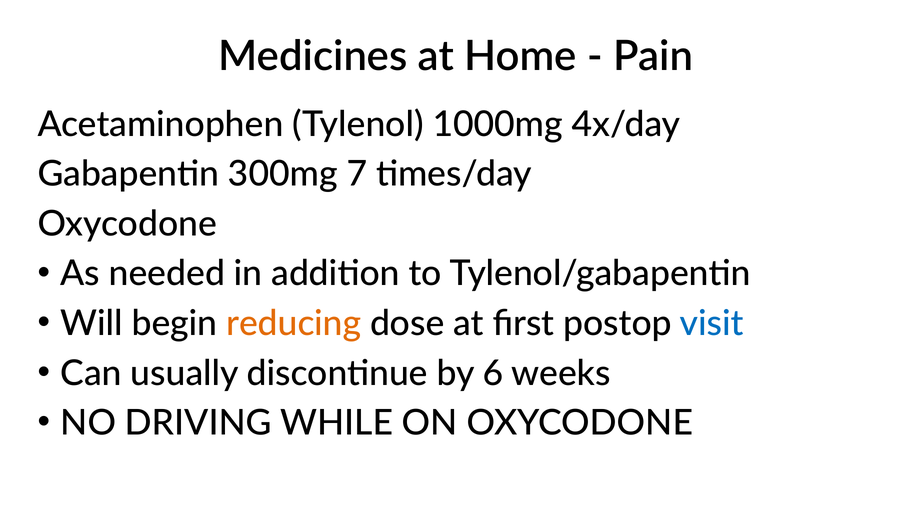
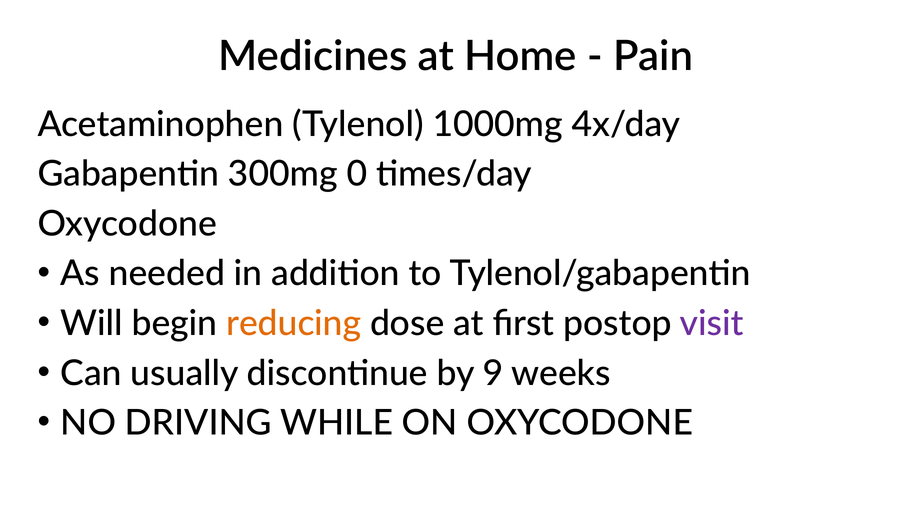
7: 7 -> 0 (357, 174)
visit colour: blue -> purple (712, 324)
6: 6 -> 9 (493, 373)
